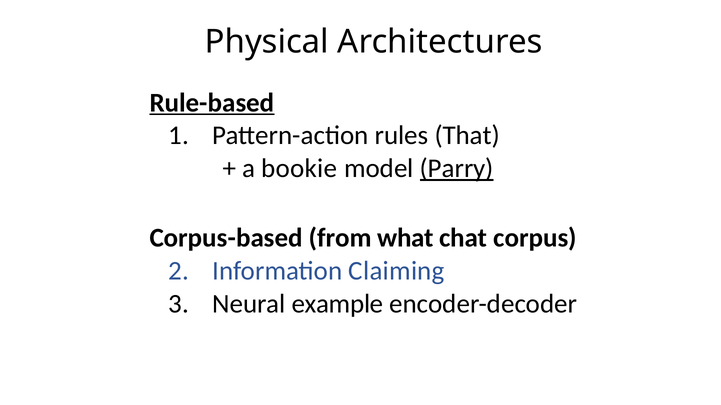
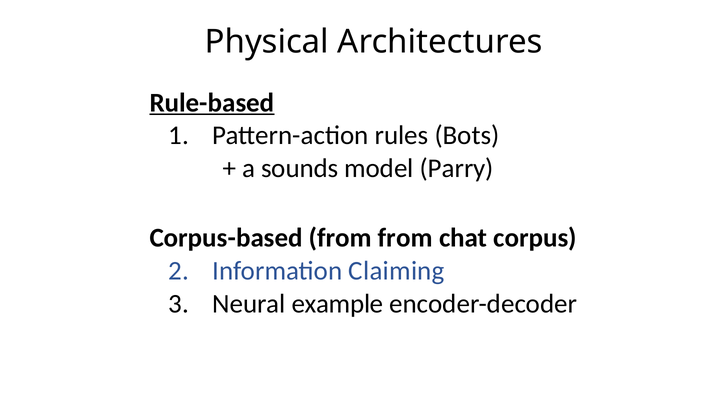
That: That -> Bots (467, 136)
bookie: bookie -> sounds (300, 169)
Parry underline: present -> none (457, 169)
from what: what -> from (405, 238)
